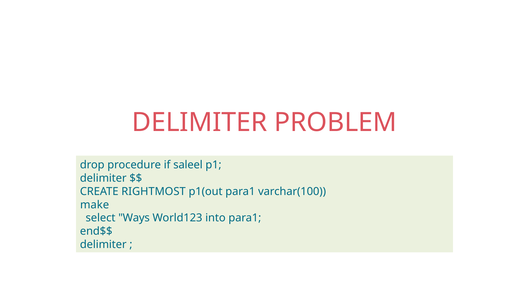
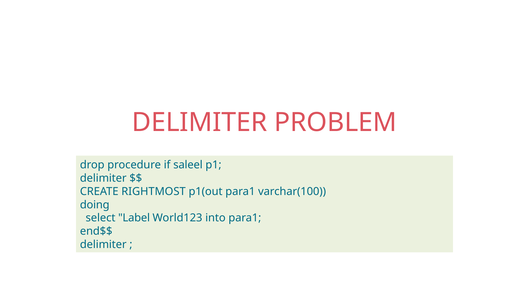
make: make -> doing (95, 204)
Ways: Ways -> Label (134, 218)
